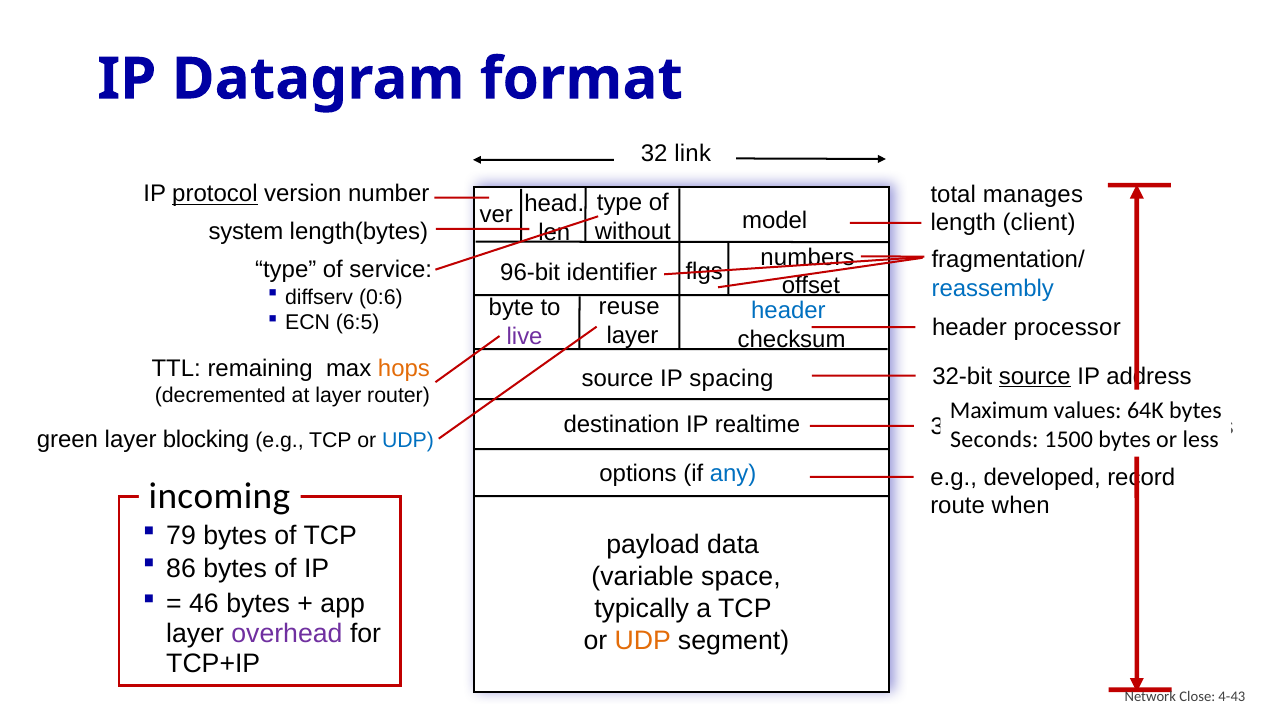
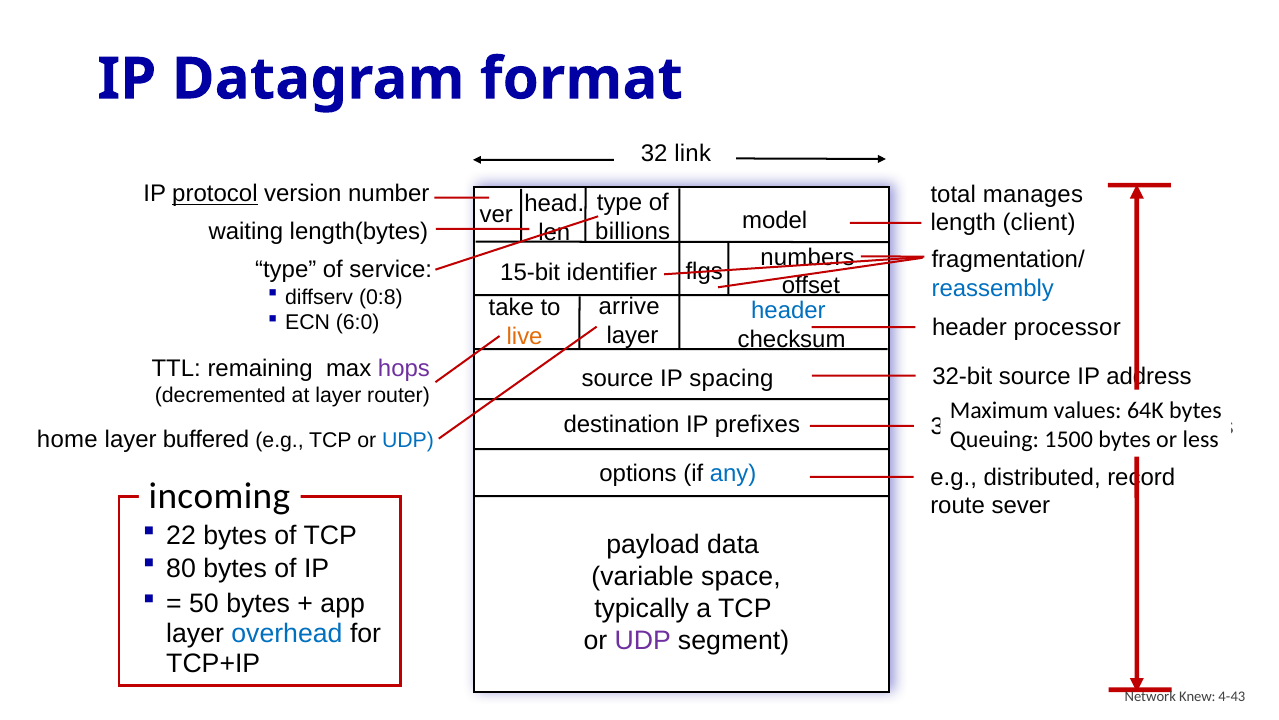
without: without -> billions (633, 231)
system: system -> waiting (246, 231)
96-bit: 96-bit -> 15-bit (530, 272)
0:6: 0:6 -> 0:8 (381, 297)
reuse: reuse -> arrive (629, 306)
byte: byte -> take (511, 307)
6:5: 6:5 -> 6:0 (358, 322)
live colour: purple -> orange (525, 336)
hops colour: orange -> purple (404, 368)
source underline: present -> none (1035, 376)
realtime: realtime -> prefixes (757, 424)
green: green -> home (67, 439)
blocking: blocking -> buffered (206, 439)
Seconds: Seconds -> Queuing (994, 439)
developed: developed -> distributed (1042, 477)
when: when -> sever (1021, 506)
79: 79 -> 22 (181, 535)
86: 86 -> 80 (181, 568)
46: 46 -> 50 (204, 603)
overhead colour: purple -> blue (287, 633)
UDP colour: orange -> purple (643, 640)
Close: Close -> Knew (1197, 696)
